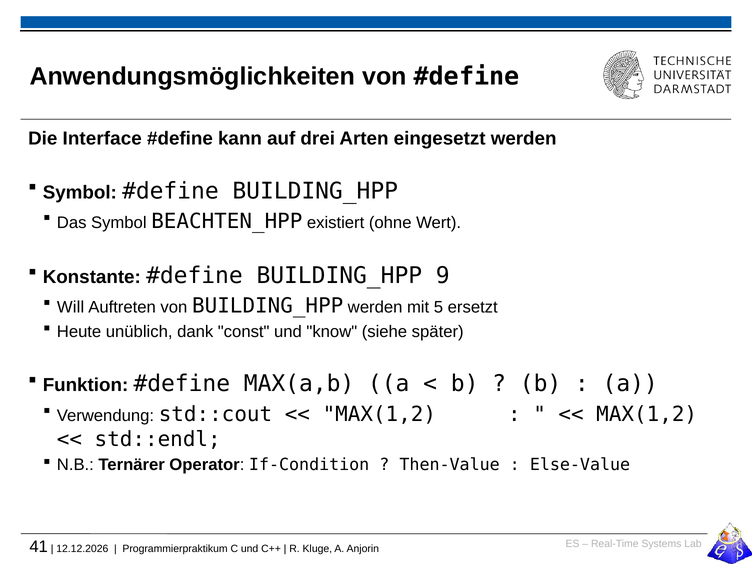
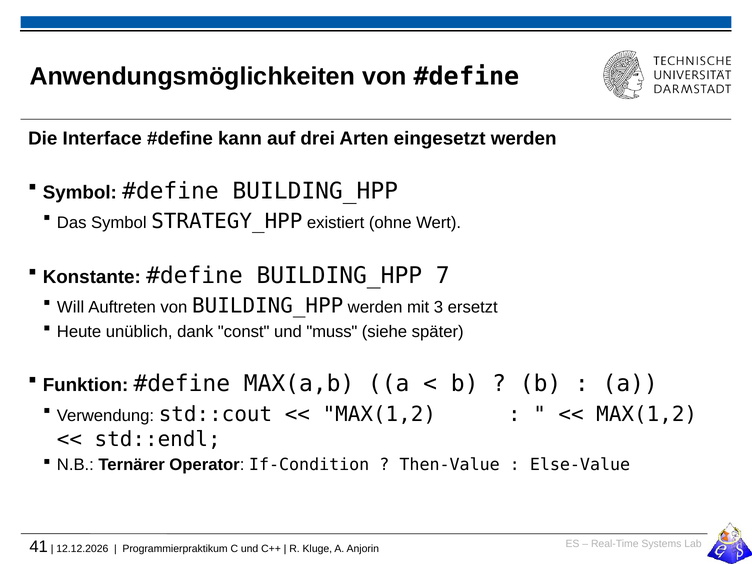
BEACHTEN_HPP: BEACHTEN_HPP -> STRATEGY_HPP (227, 221)
9: 9 -> 7 (443, 276)
5: 5 -> 3 (438, 307)
know: know -> muss (332, 332)
